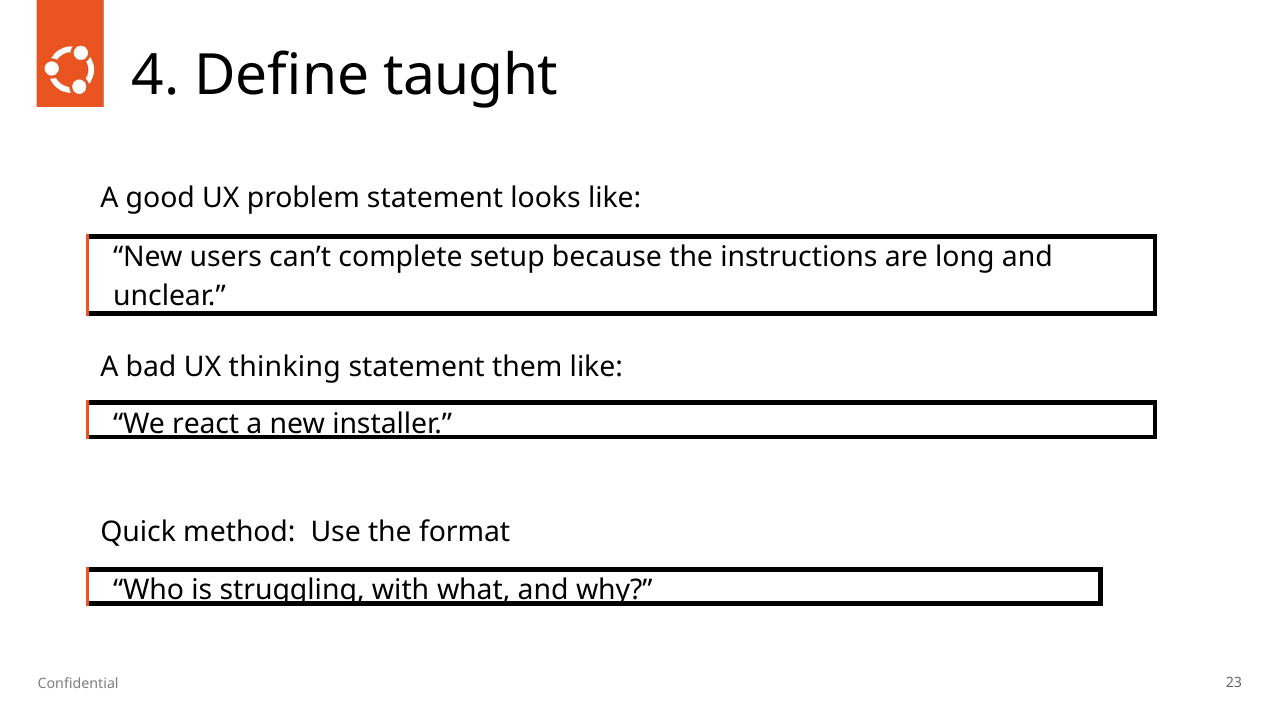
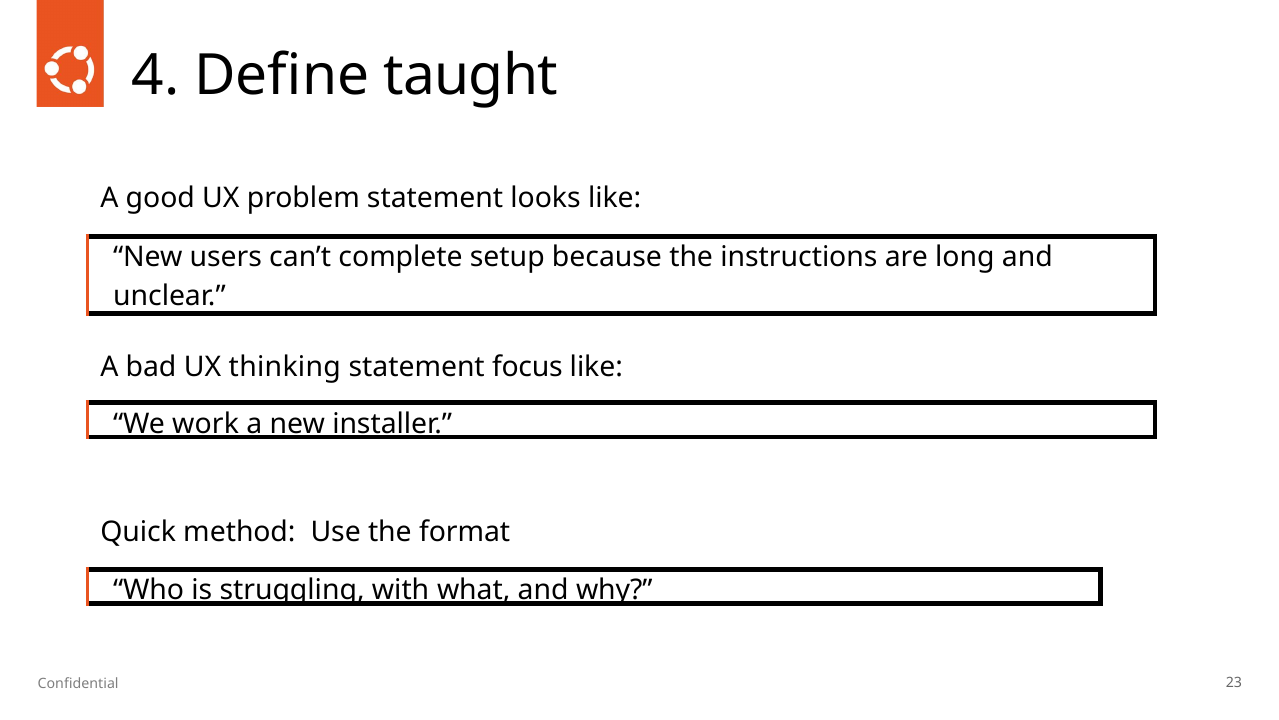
them: them -> focus (527, 367)
react: react -> work (206, 423)
